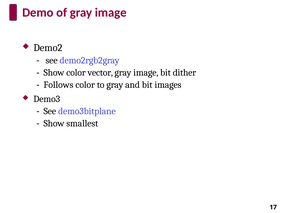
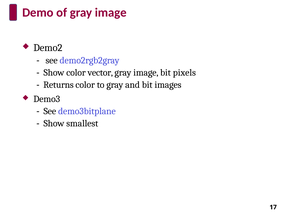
dither: dither -> pixels (184, 72)
Follows: Follows -> Returns (58, 84)
